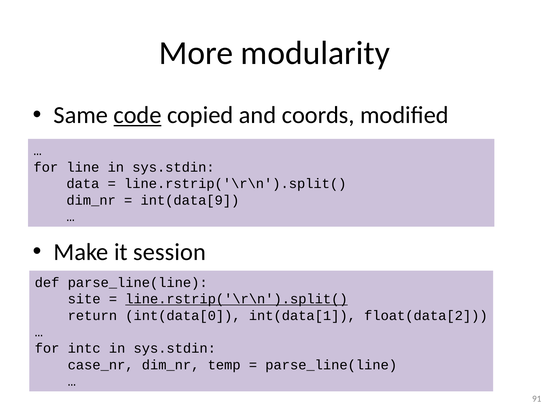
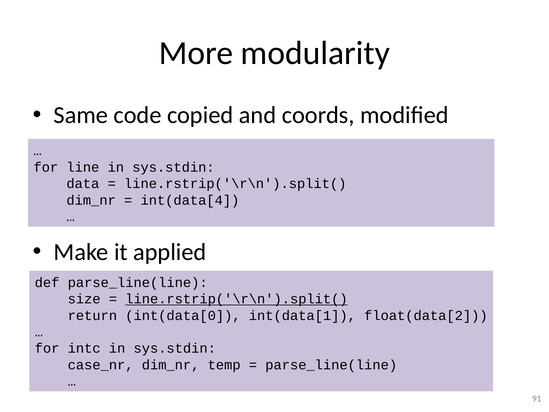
code underline: present -> none (138, 115)
int(data[9: int(data[9 -> int(data[4 (190, 200)
session: session -> applied (170, 252)
site: site -> size (84, 299)
